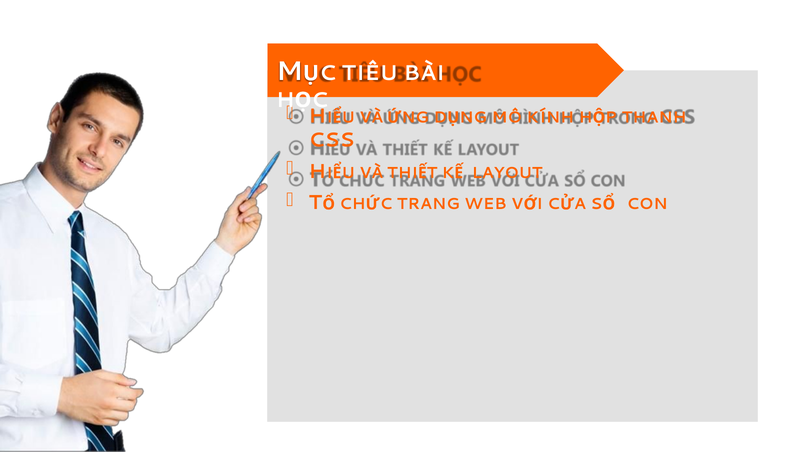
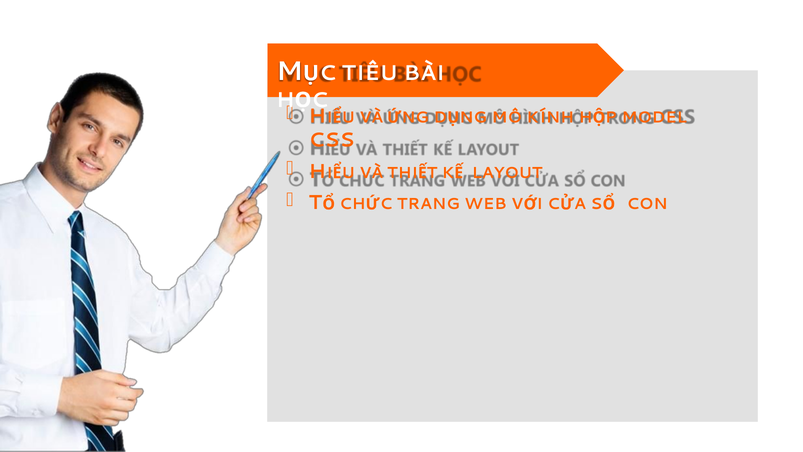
THANH: THANH -> MODEL (654, 117)
